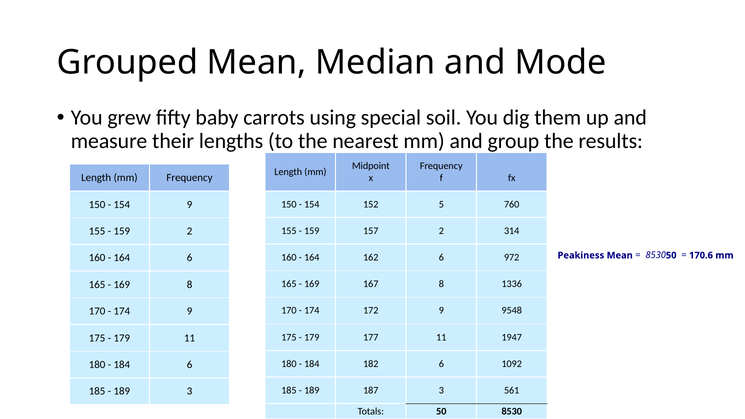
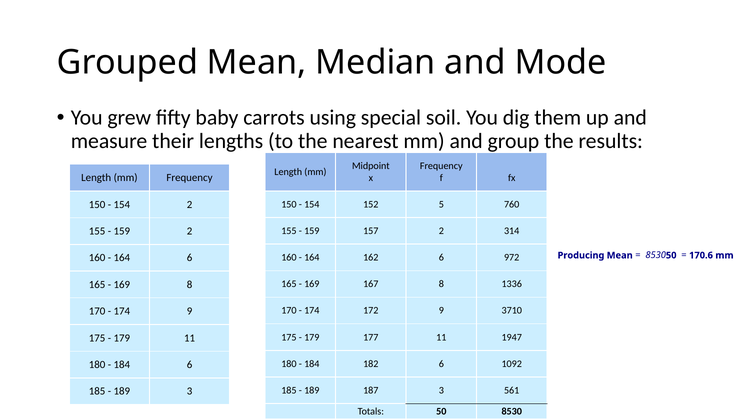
154 9: 9 -> 2 (190, 204)
Peakiness: Peakiness -> Producing (581, 255)
9548: 9548 -> 3710 (512, 311)
